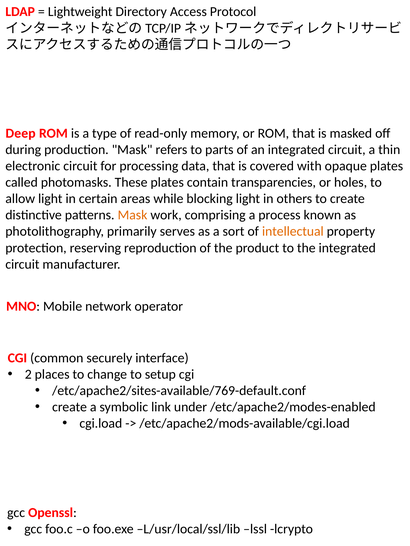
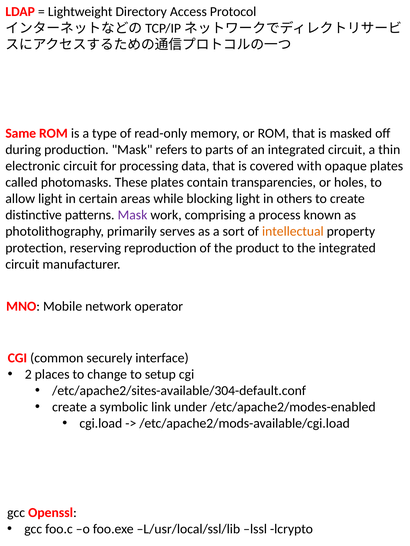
Deep: Deep -> Same (21, 133)
Mask colour: orange -> purple (132, 215)
/etc/apache2/sites-available/769-default.conf: /etc/apache2/sites-available/769-default.conf -> /etc/apache2/sites-available/304-default.conf (179, 391)
